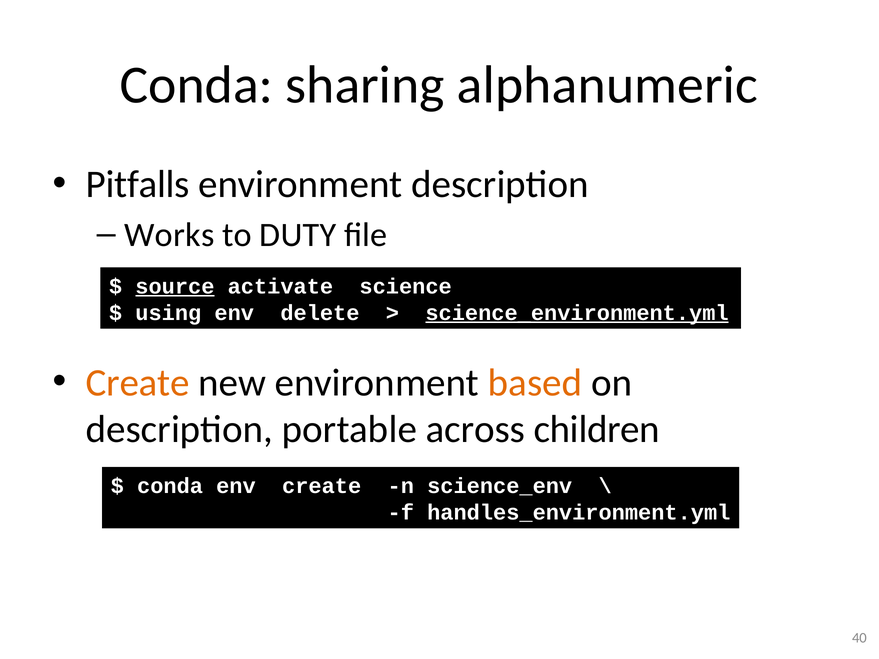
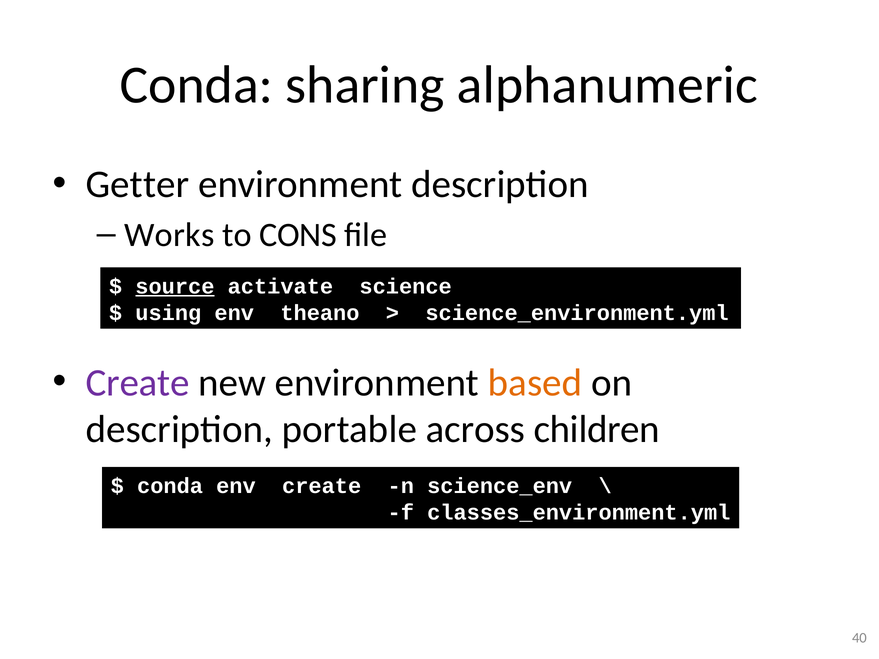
Pitfalls: Pitfalls -> Getter (138, 184)
DUTY: DUTY -> CONS (298, 235)
delete: delete -> theano (320, 313)
science_environment.yml underline: present -> none (577, 313)
Create colour: orange -> purple (138, 383)
handles_environment.yml: handles_environment.yml -> classes_environment.yml (579, 513)
